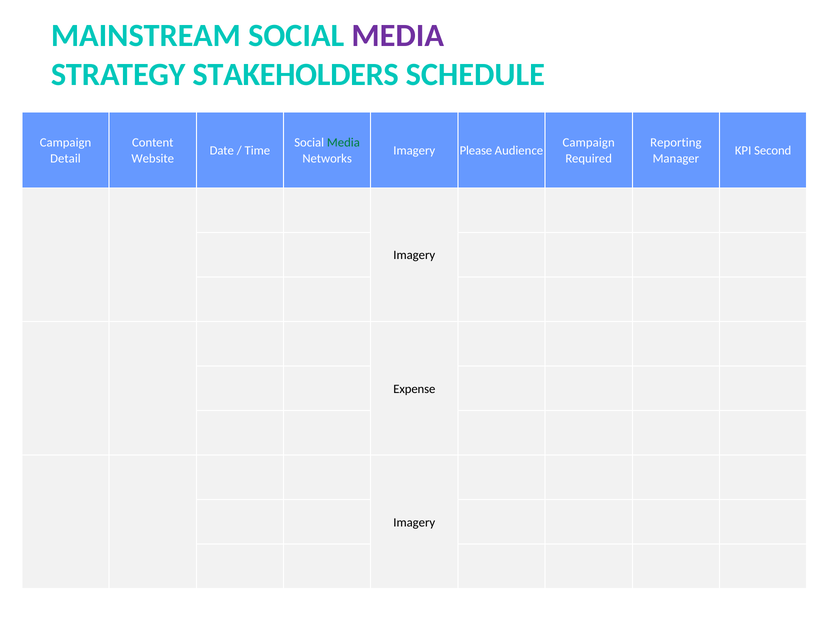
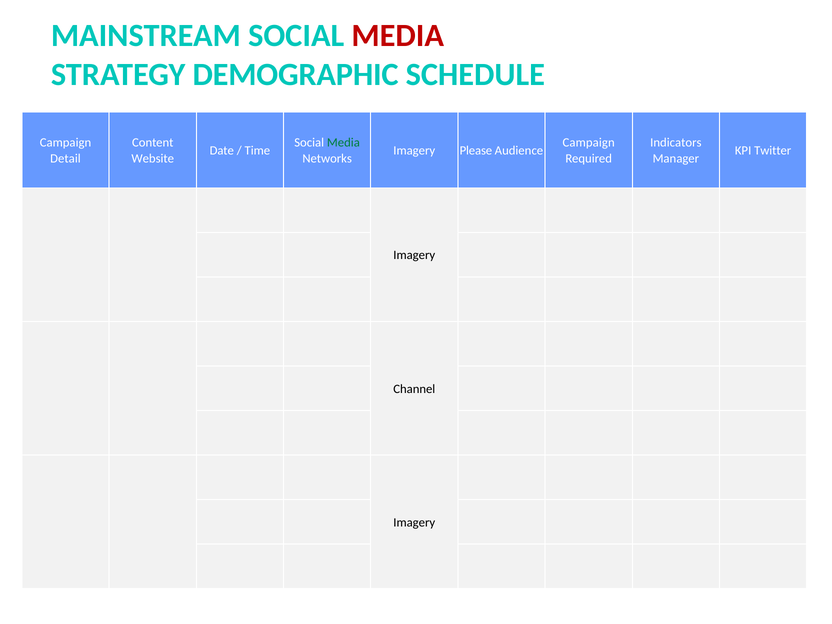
MEDIA colour: purple -> red (398, 36)
STAKEHOLDERS: STAKEHOLDERS -> DEMOGRAPHIC (296, 74)
Reporting: Reporting -> Indicators (676, 143)
Second: Second -> Twitter (773, 151)
Expense: Expense -> Channel (414, 389)
